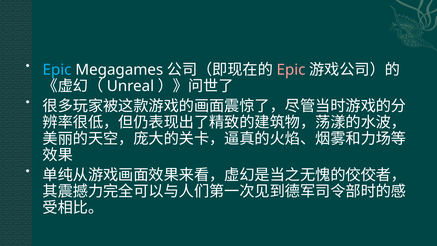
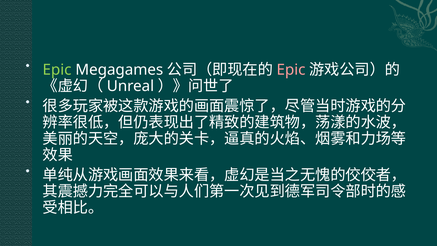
Epic colour: light blue -> light green (57, 70)
